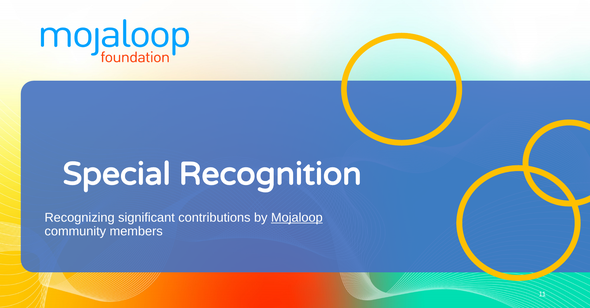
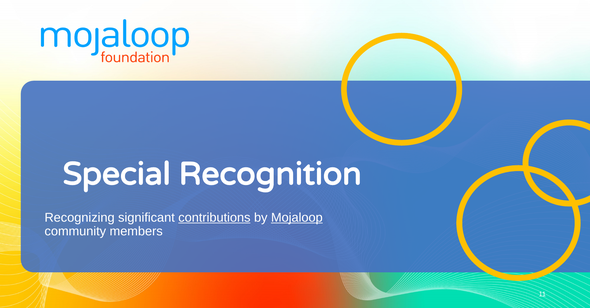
contributions underline: none -> present (214, 218)
